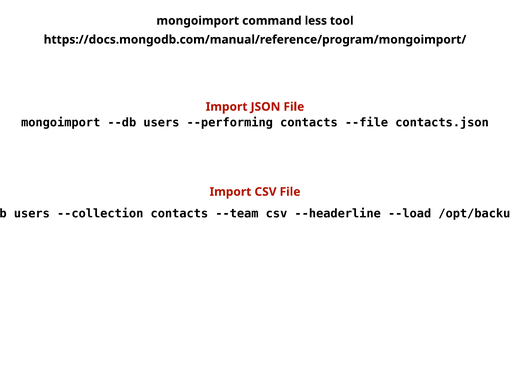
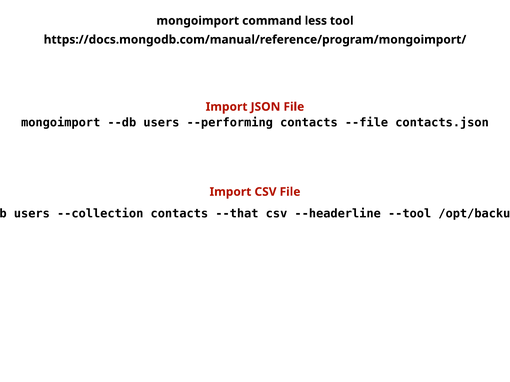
--team: --team -> --that (237, 214)
--load: --load -> --tool (410, 214)
